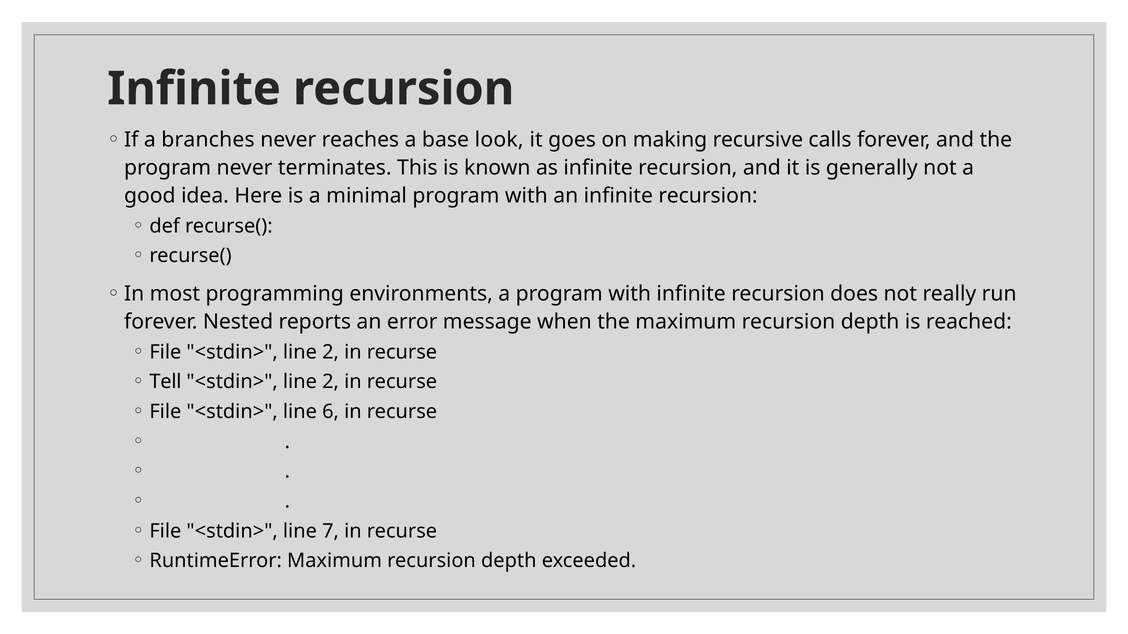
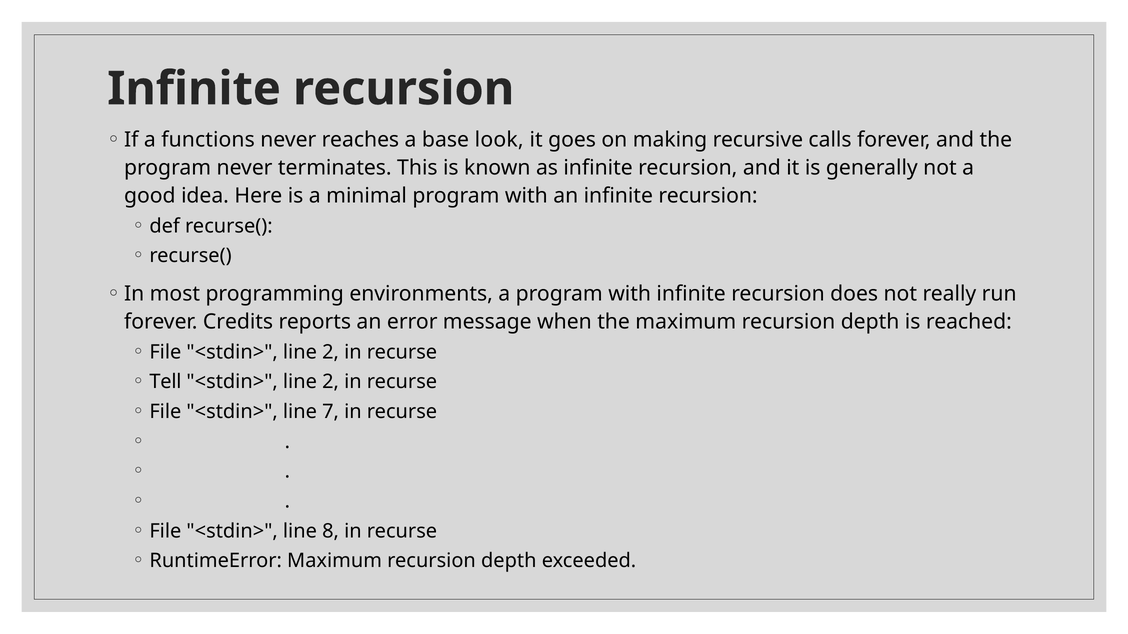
branches: branches -> functions (208, 140)
Nested: Nested -> Credits (238, 322)
6: 6 -> 7 (331, 412)
7: 7 -> 8 (331, 531)
